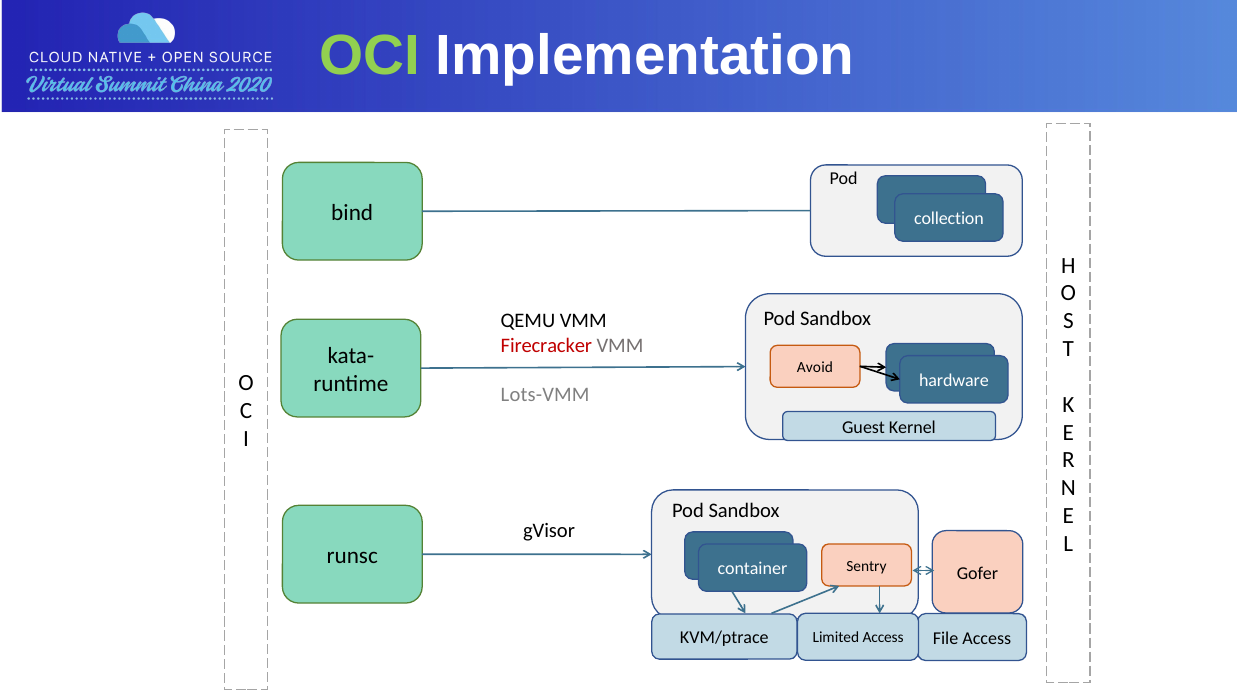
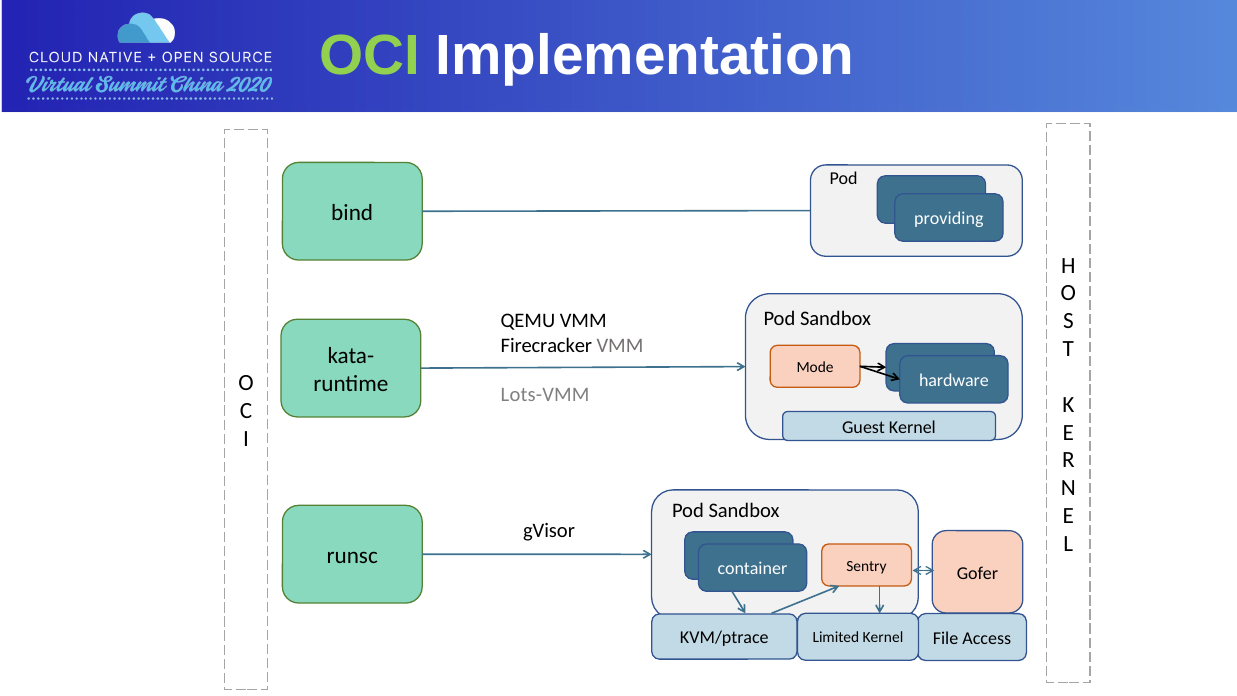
collection: collection -> providing (949, 219)
Firecracker colour: red -> black (546, 345)
Avoid: Avoid -> Mode (815, 367)
Limited Access: Access -> Kernel (883, 638)
